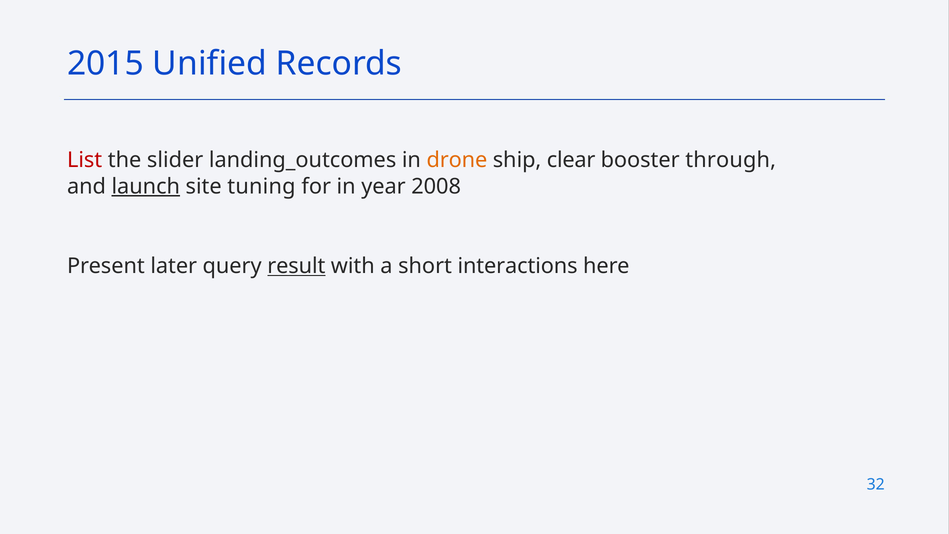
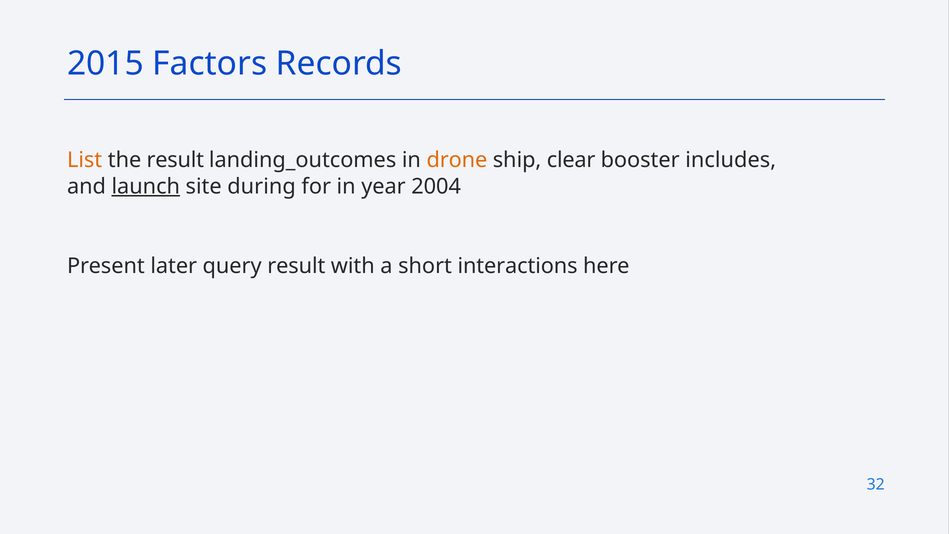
Unified: Unified -> Factors (210, 63)
List colour: red -> orange (85, 160)
the slider: slider -> result (175, 160)
through: through -> includes (731, 160)
tuning: tuning -> during (262, 186)
2008: 2008 -> 2004 (436, 186)
result underline: present -> none (296, 266)
